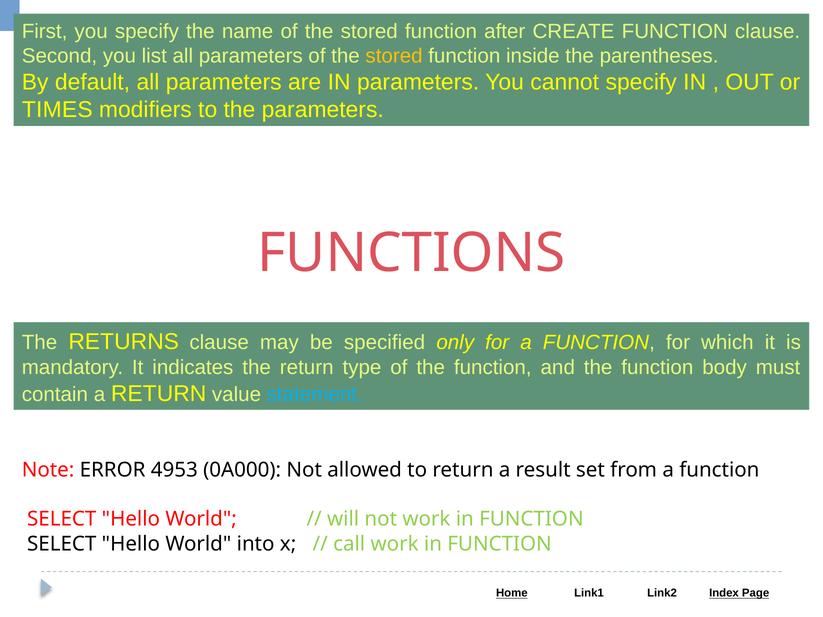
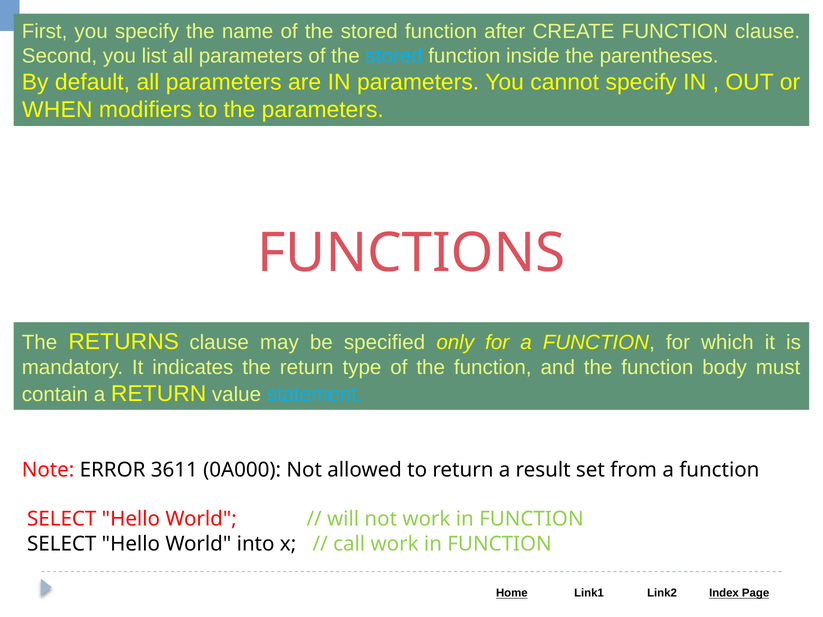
stored colour: yellow -> light blue (394, 56)
TIMES: TIMES -> WHEN (57, 110)
4953: 4953 -> 3611 (174, 470)
